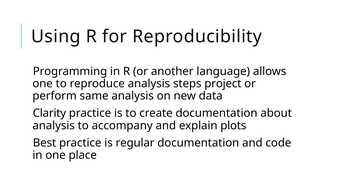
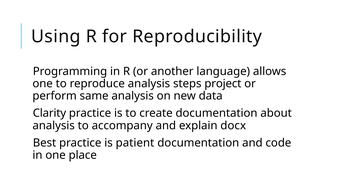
plots: plots -> docx (233, 125)
regular: regular -> patient (135, 143)
